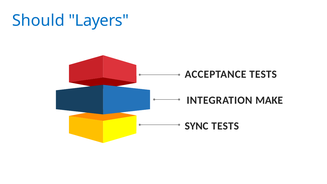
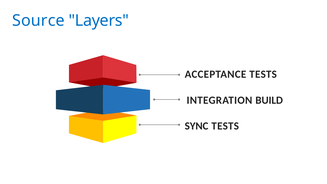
Should: Should -> Source (38, 21)
MAKE: MAKE -> BUILD (269, 100)
